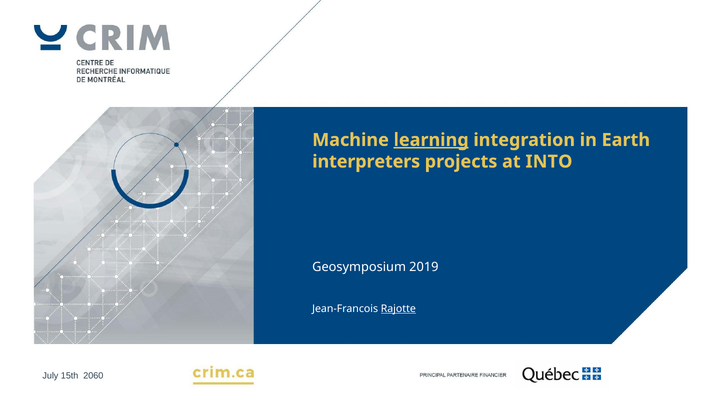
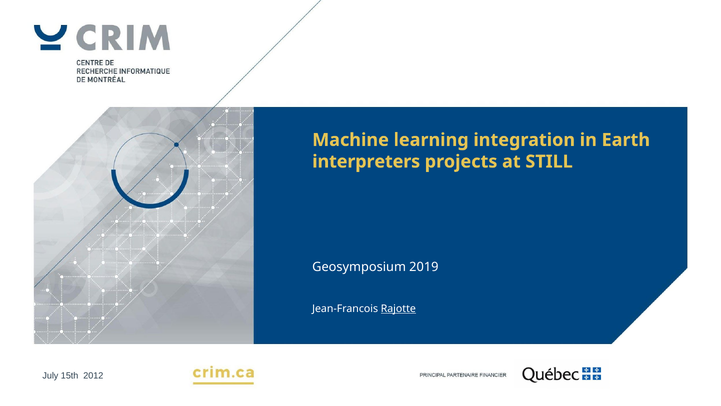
learning underline: present -> none (431, 140)
INTO: INTO -> STILL (549, 161)
2060: 2060 -> 2012 (93, 375)
